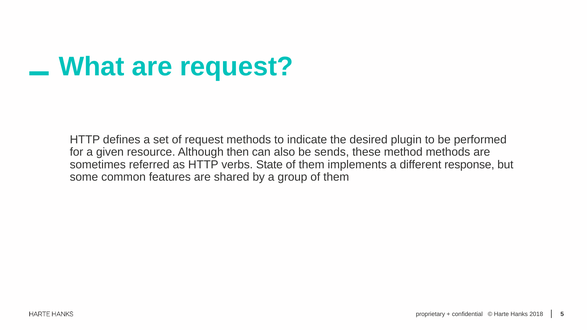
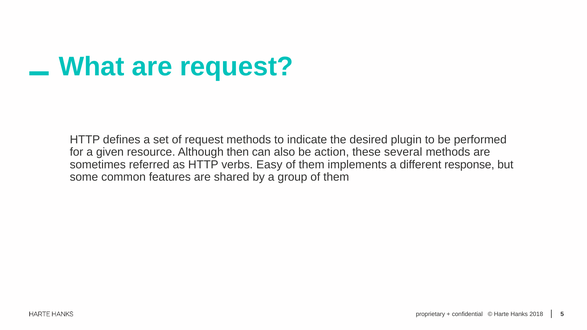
sends: sends -> action (332, 152)
method: method -> several (403, 152)
State: State -> Easy (269, 165)
